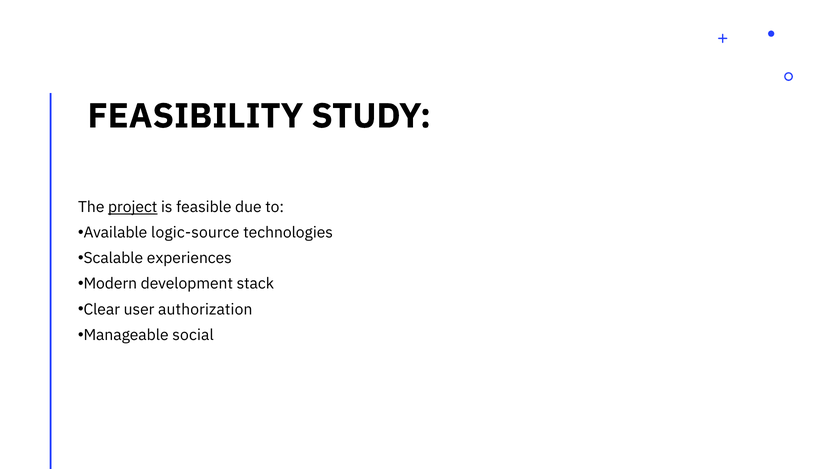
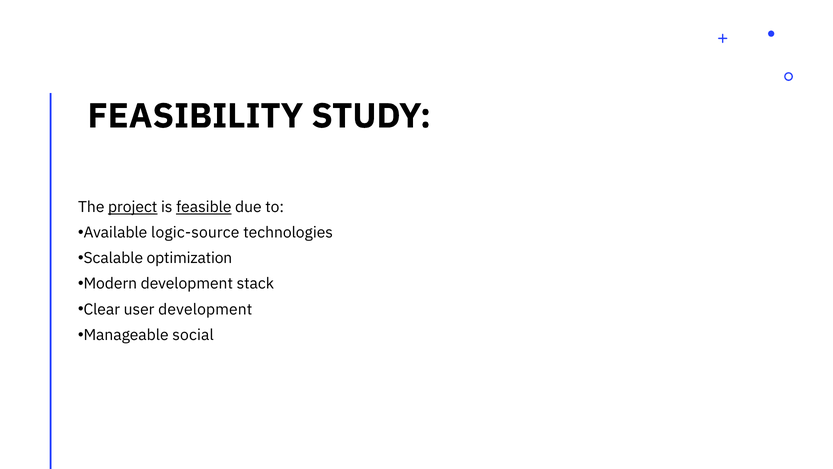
feasible underline: none -> present (204, 207)
experiences: experiences -> optimization (189, 258)
user authorization: authorization -> development (205, 309)
